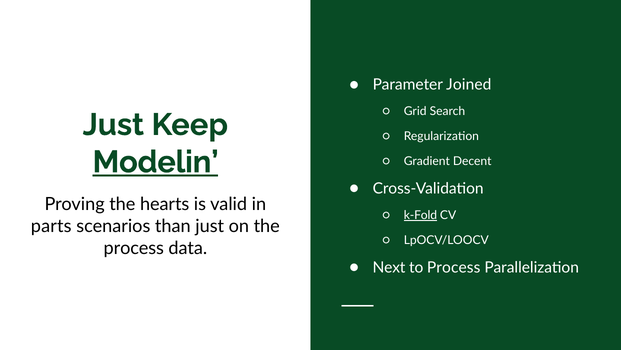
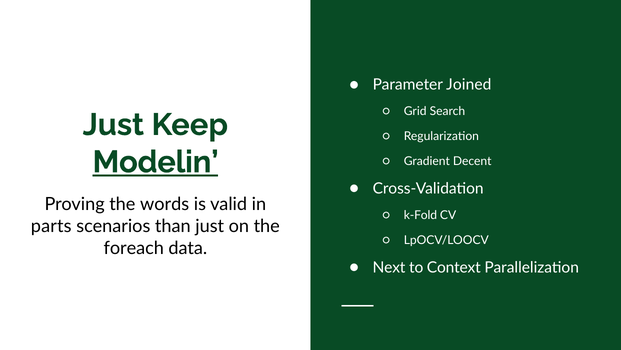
hearts: hearts -> words (165, 204)
k-Fold underline: present -> none (420, 215)
process: process -> foreach (134, 248)
to Process: Process -> Context (454, 267)
